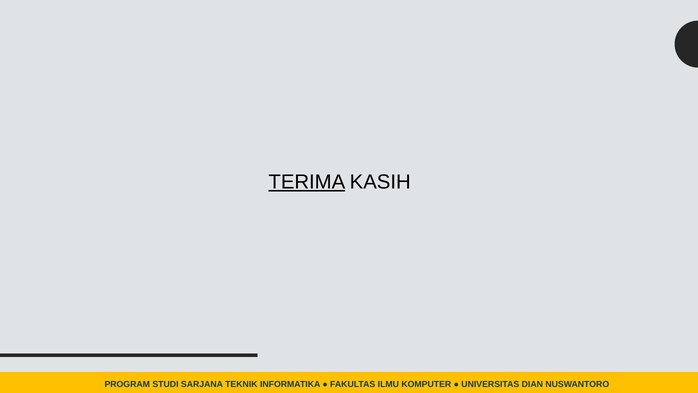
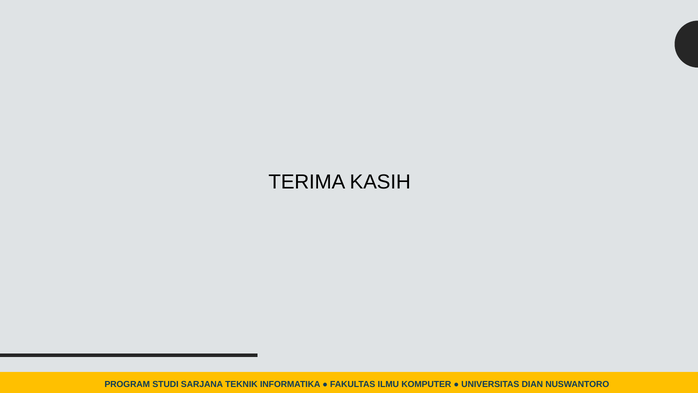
TERIMA underline: present -> none (307, 182)
